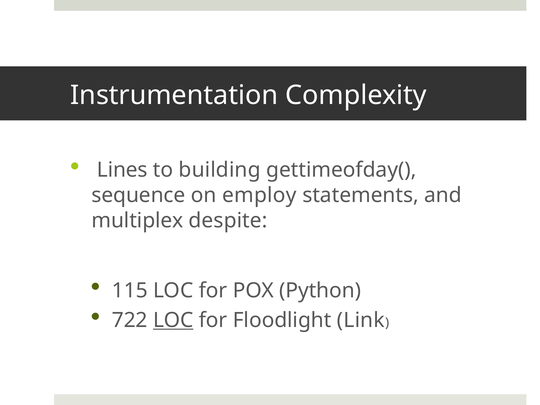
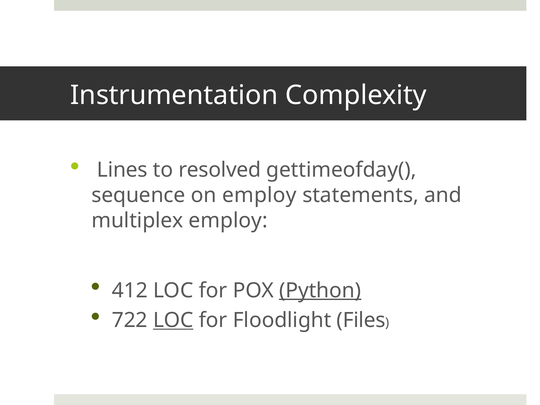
building: building -> resolved (220, 170)
multiplex despite: despite -> employ (228, 220)
115: 115 -> 412 (130, 290)
Python underline: none -> present (320, 290)
Link: Link -> Files (361, 320)
